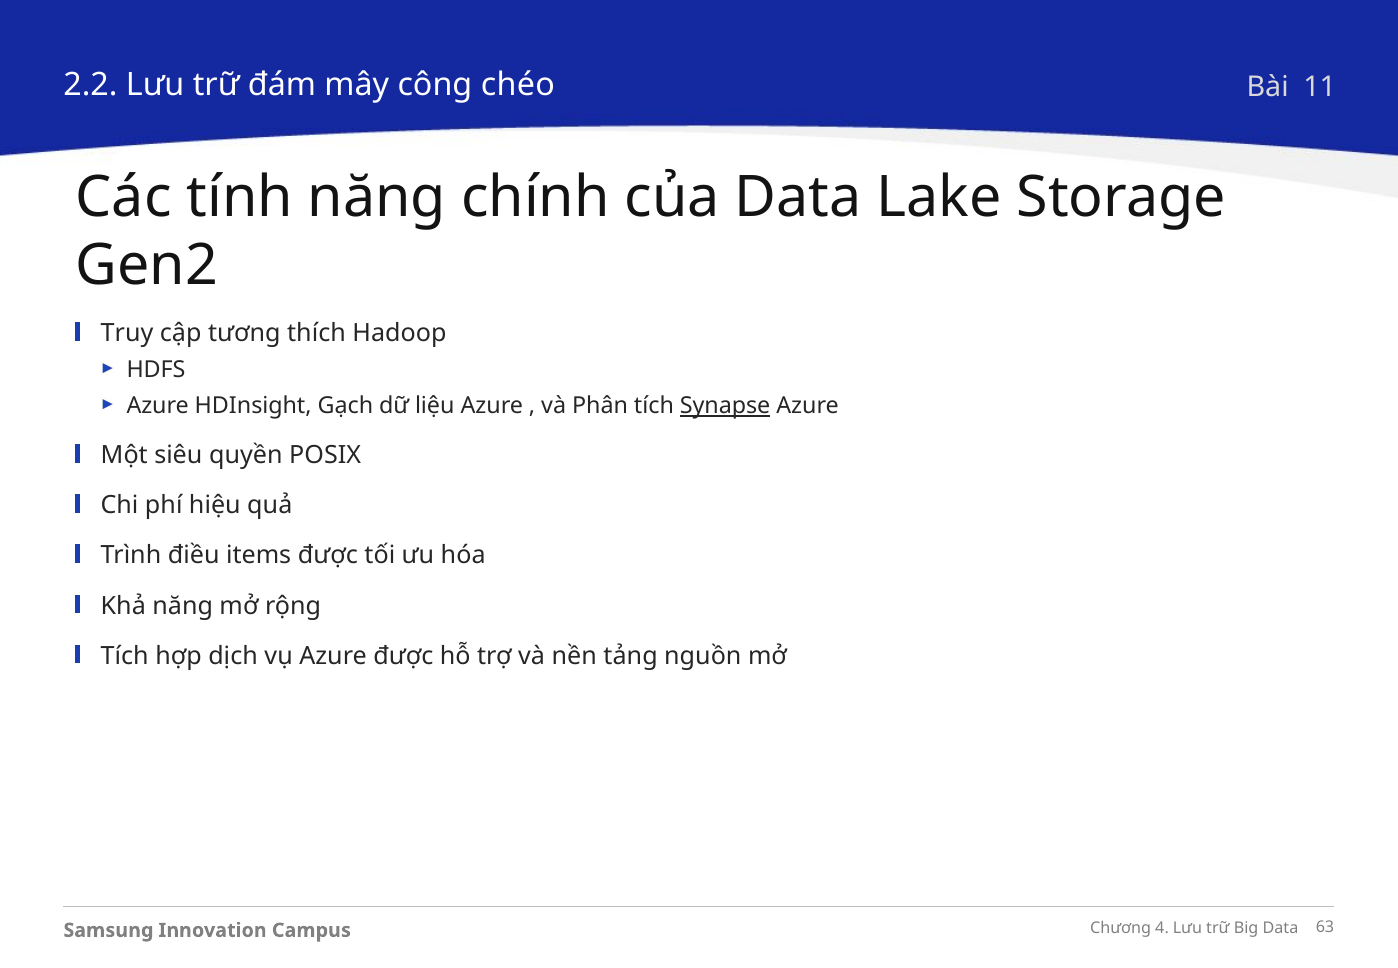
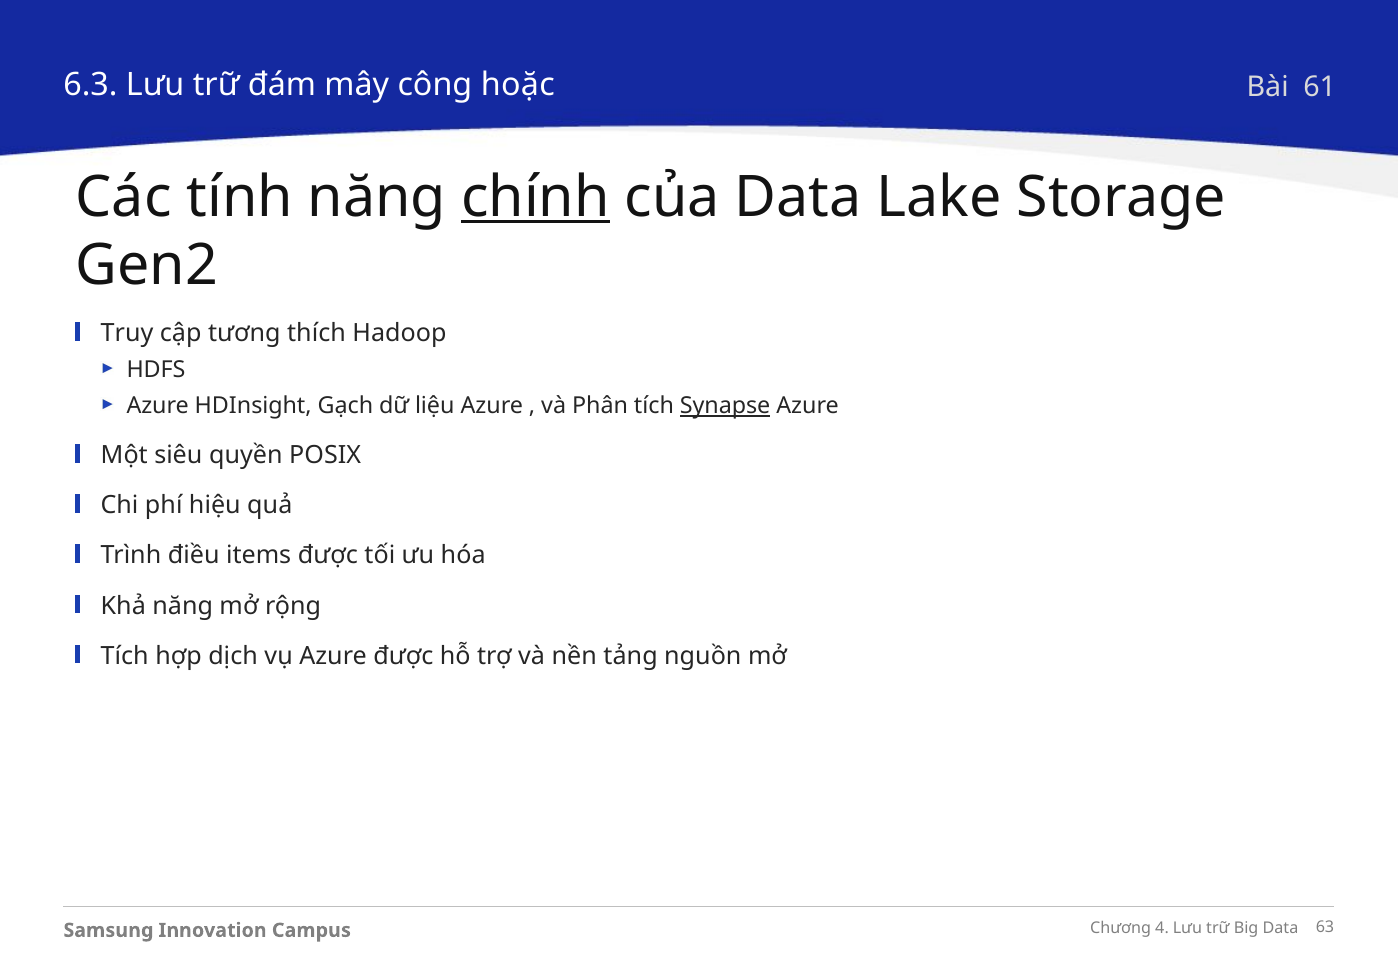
2.2: 2.2 -> 6.3 (90, 85)
chéo: chéo -> hoặc (518, 85)
11: 11 -> 61 (1320, 87)
chính underline: none -> present (535, 197)
